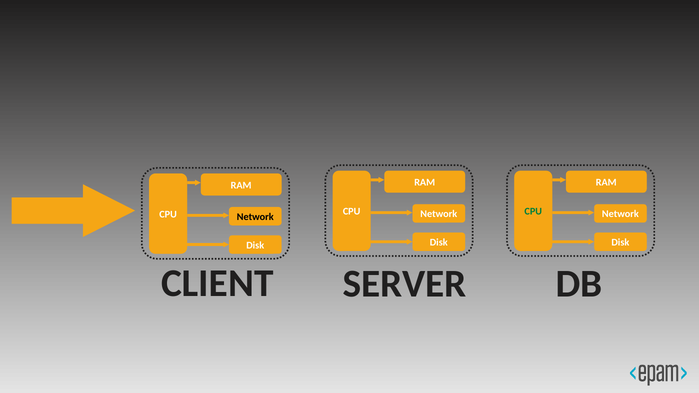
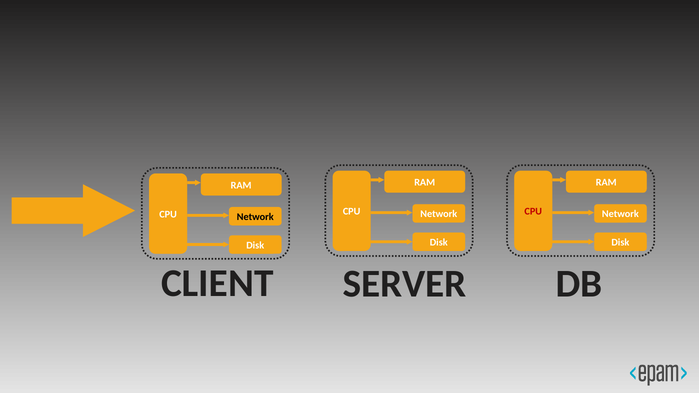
CPU colour: green -> red (533, 212)
